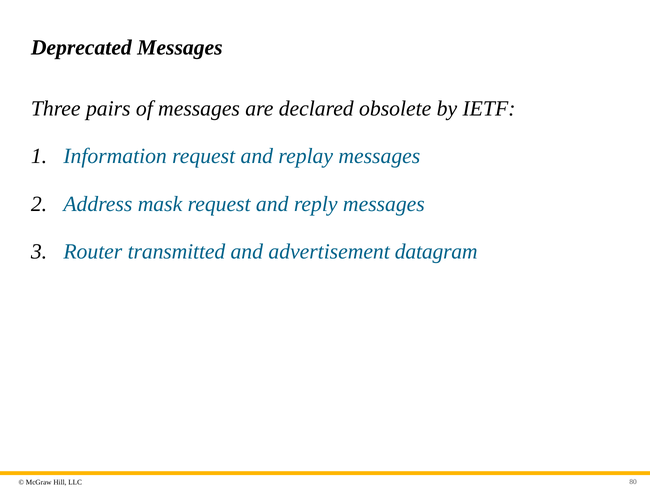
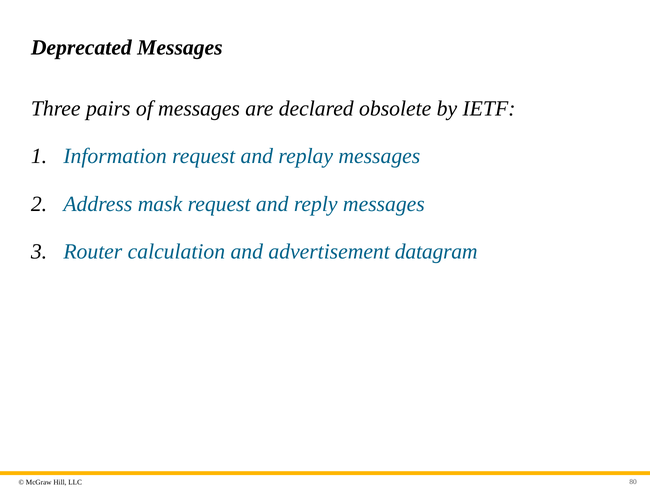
transmitted: transmitted -> calculation (176, 251)
